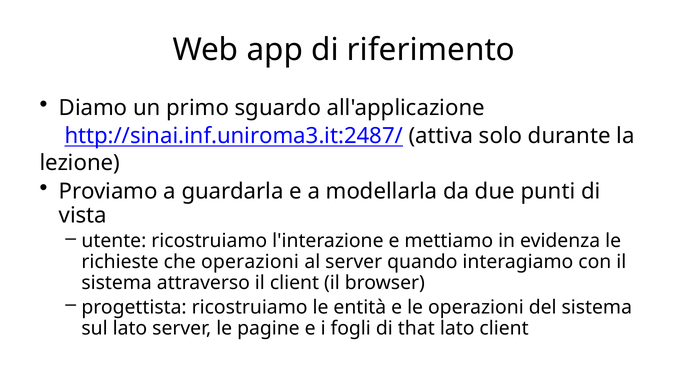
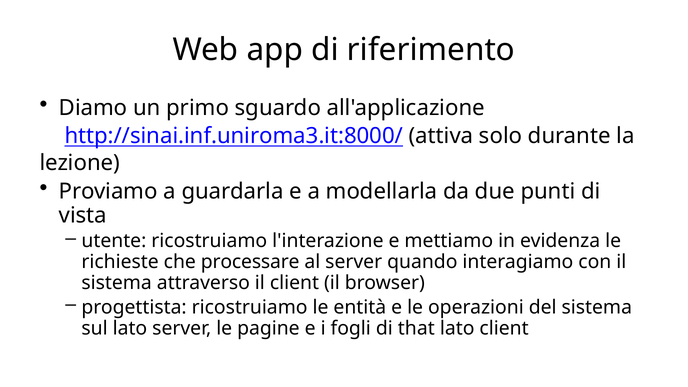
http://sinai.inf.uniroma3.it:2487/: http://sinai.inf.uniroma3.it:2487/ -> http://sinai.inf.uniroma3.it:8000/ (234, 136)
che operazioni: operazioni -> processare (250, 262)
